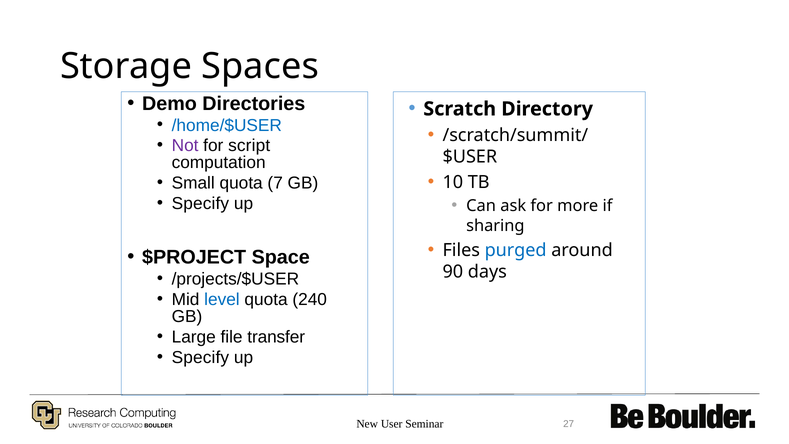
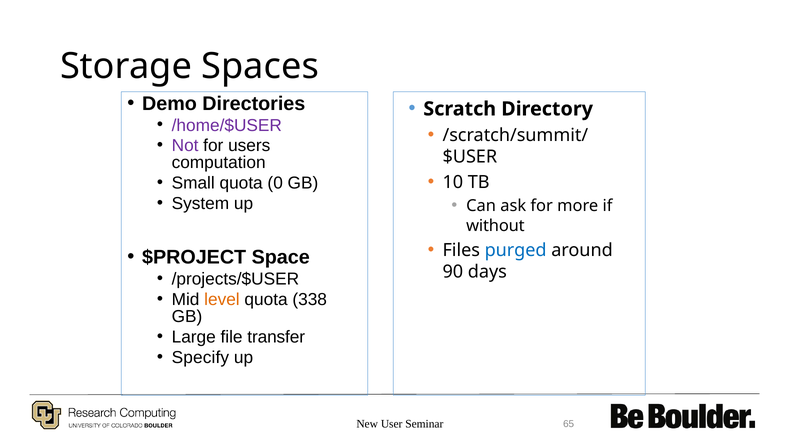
/home/$USER colour: blue -> purple (227, 125)
script: script -> users (249, 146)
7: 7 -> 0 (275, 183)
Specify: Specify -> System (200, 203)
sharing: sharing -> without (495, 226)
level colour: blue -> orange (222, 300)
240: 240 -> 338 (310, 300)
27: 27 -> 65 (569, 424)
